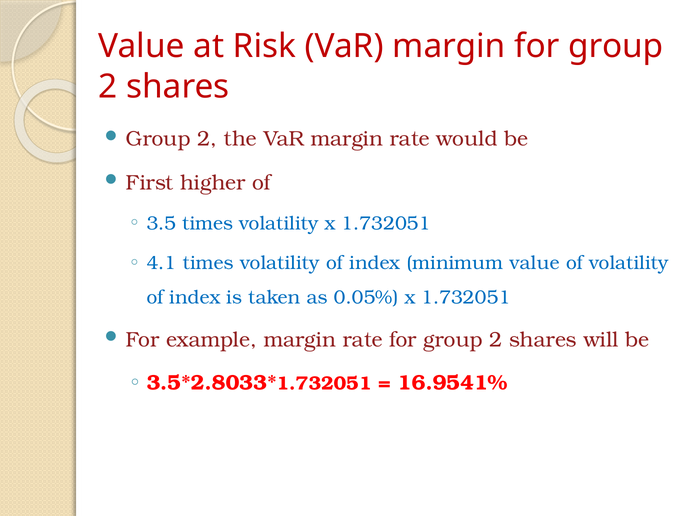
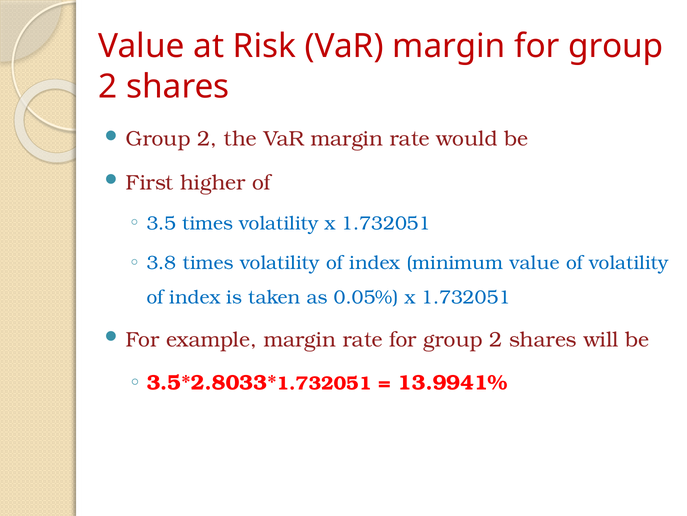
4.1: 4.1 -> 3.8 (161, 263)
16.9541%: 16.9541% -> 13.9941% (453, 382)
